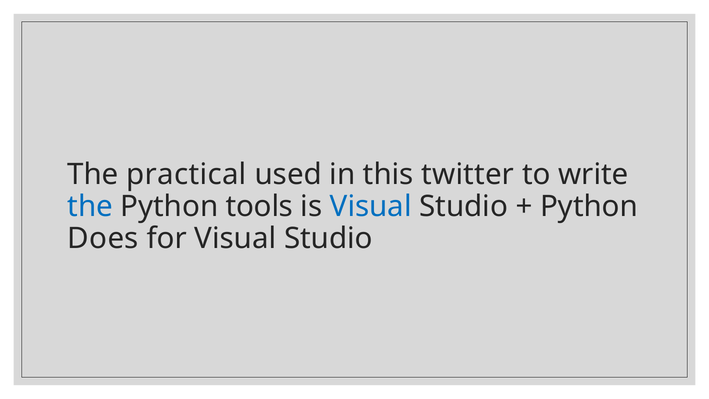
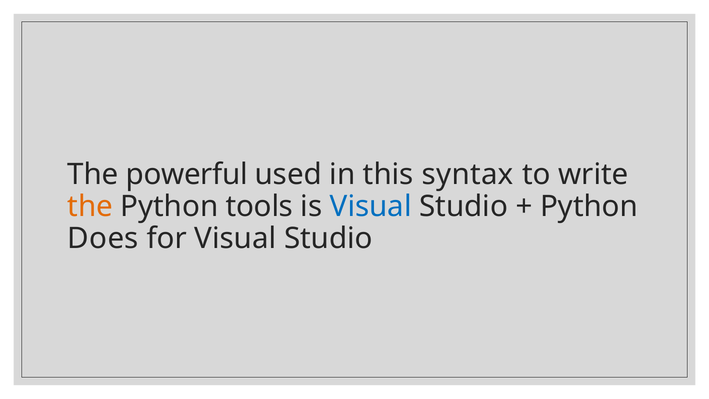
practical: practical -> powerful (187, 175)
twitter: twitter -> syntax (468, 175)
the colour: blue -> orange (90, 206)
